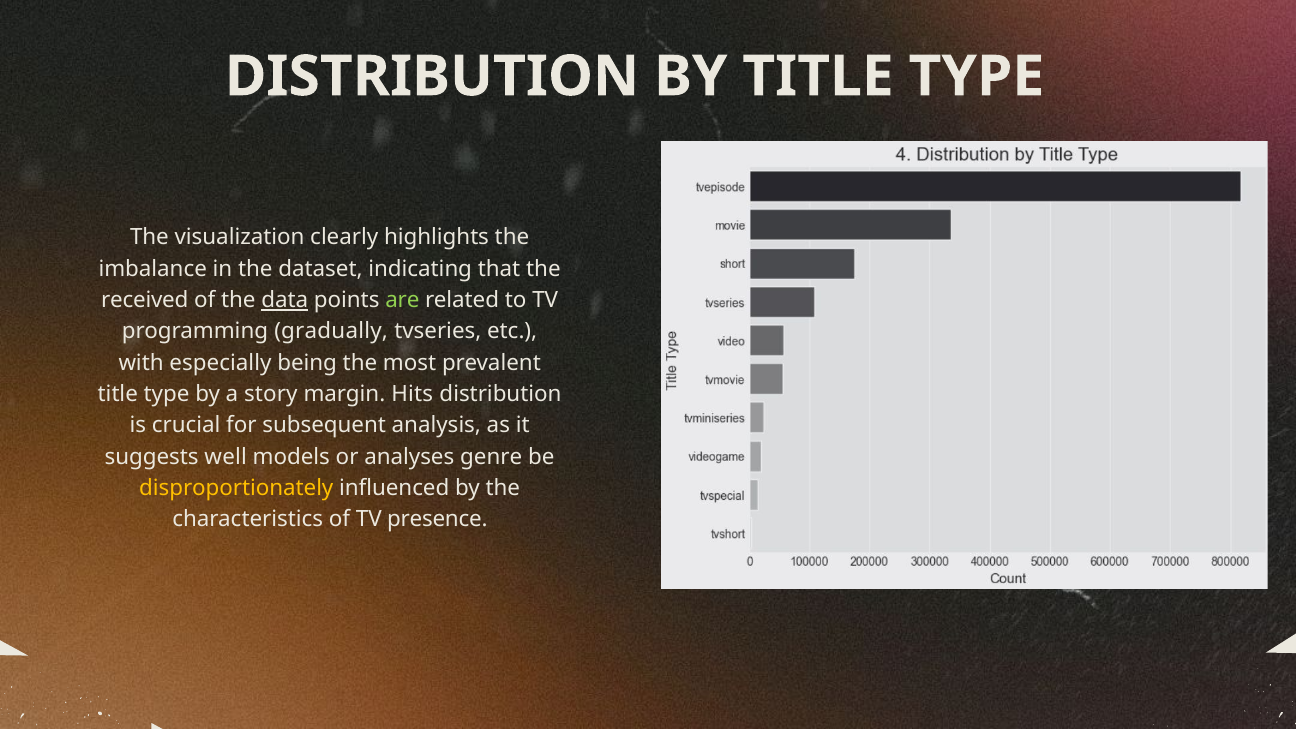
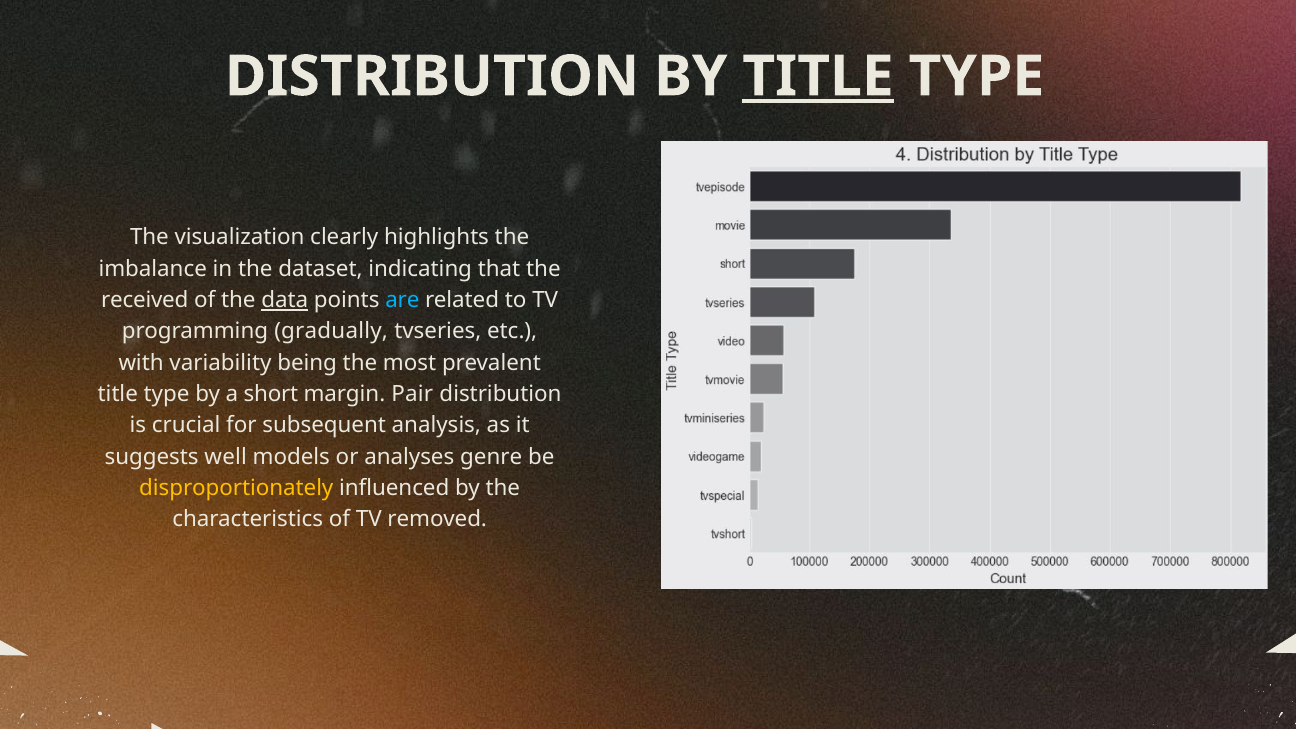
TITLE underline: none -> present (818, 77)
are colour: light green -> light blue (402, 300)
especially: especially -> variability (220, 363)
story: story -> short (271, 394)
Hits: Hits -> Pair (412, 394)
presence: presence -> removed (437, 519)
